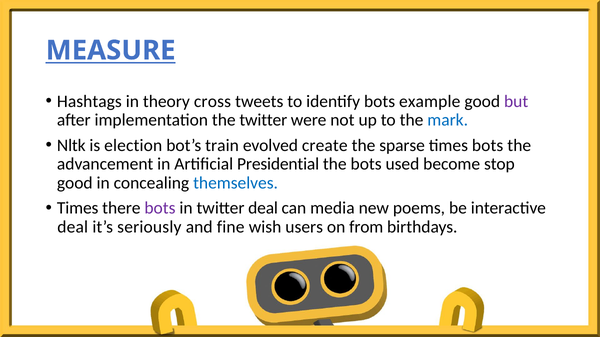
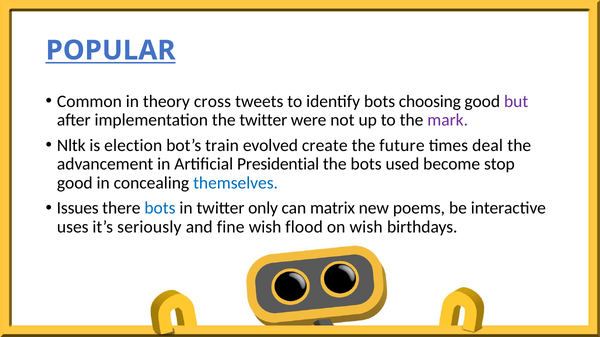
MEASURE: MEASURE -> POPULAR (111, 50)
Hashtags: Hashtags -> Common (89, 101)
example: example -> choosing (430, 101)
mark colour: blue -> purple (448, 120)
sparse: sparse -> future (402, 146)
times bots: bots -> deal (488, 146)
Times: Times -> Issues (78, 208)
bots colour: purple -> blue (160, 208)
twitter deal: deal -> only (263, 208)
media: media -> matrix (333, 208)
deal: deal -> uses (73, 227)
users: users -> flood (304, 227)
on from: from -> wish (366, 227)
